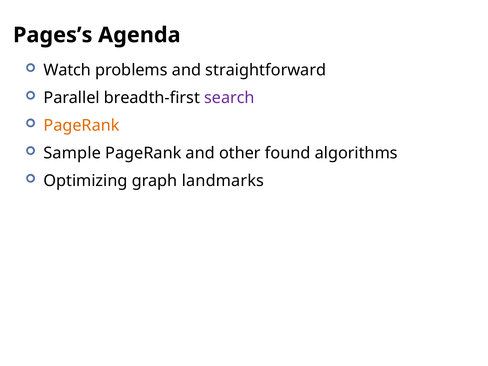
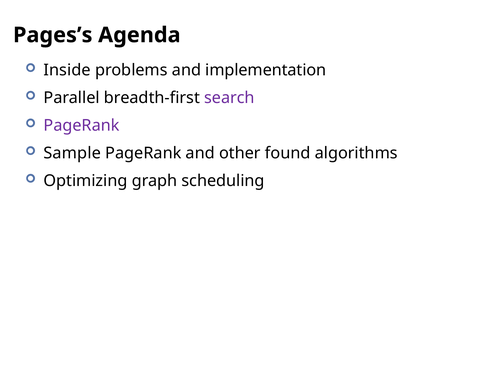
Watch: Watch -> Inside (67, 70)
straightforward: straightforward -> implementation (266, 70)
PageRank colour: orange -> purple (82, 126)
landmarks: landmarks -> scheduling (223, 181)
